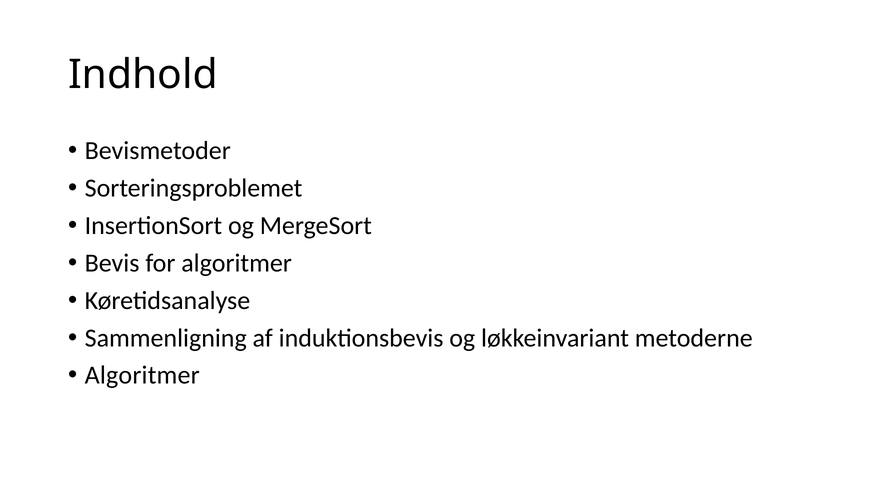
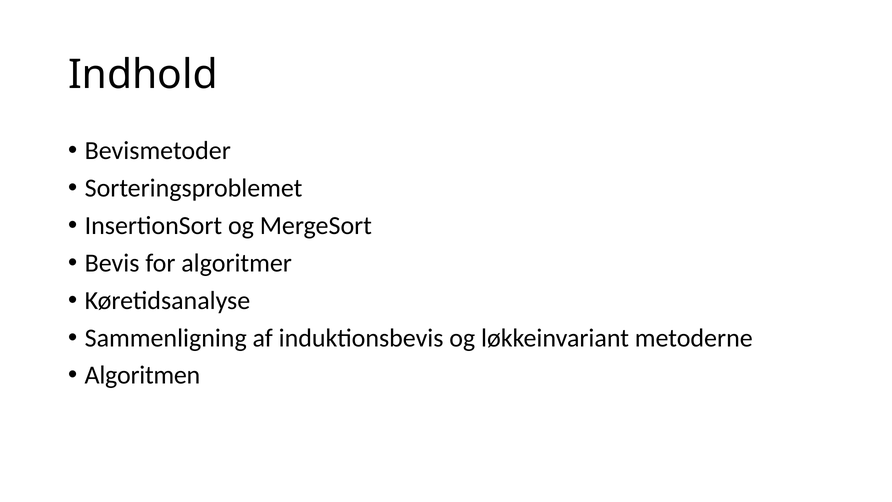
Algoritmer: Algoritmer -> Algoritmen (142, 375)
